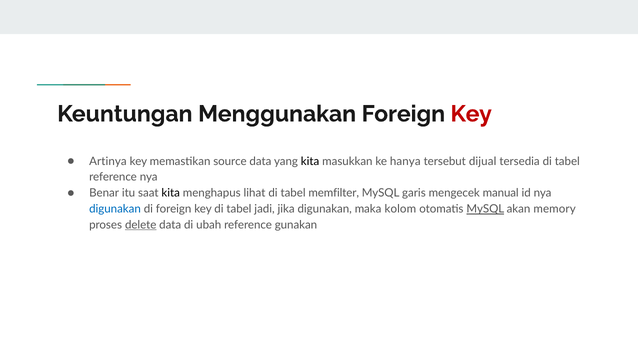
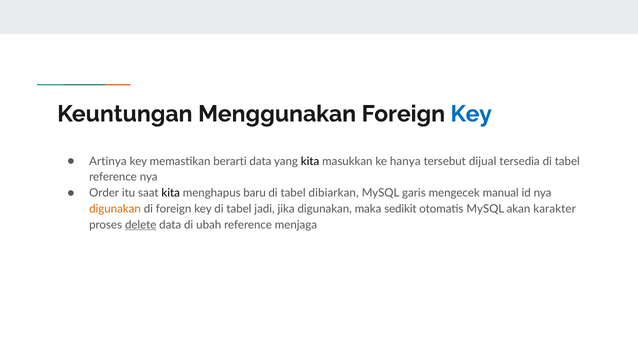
Key colour: red -> blue (471, 114)
source: source -> berarti (230, 161)
Benar: Benar -> Order (104, 193)
lihat: lihat -> baru (255, 193)
memfilter: memfilter -> dibiarkan (334, 193)
digunakan colour: blue -> orange (115, 209)
kolom: kolom -> sedikit (400, 209)
MySQL underline: present -> none (485, 209)
memory: memory -> karakter (555, 209)
gunakan: gunakan -> menjaga (296, 225)
